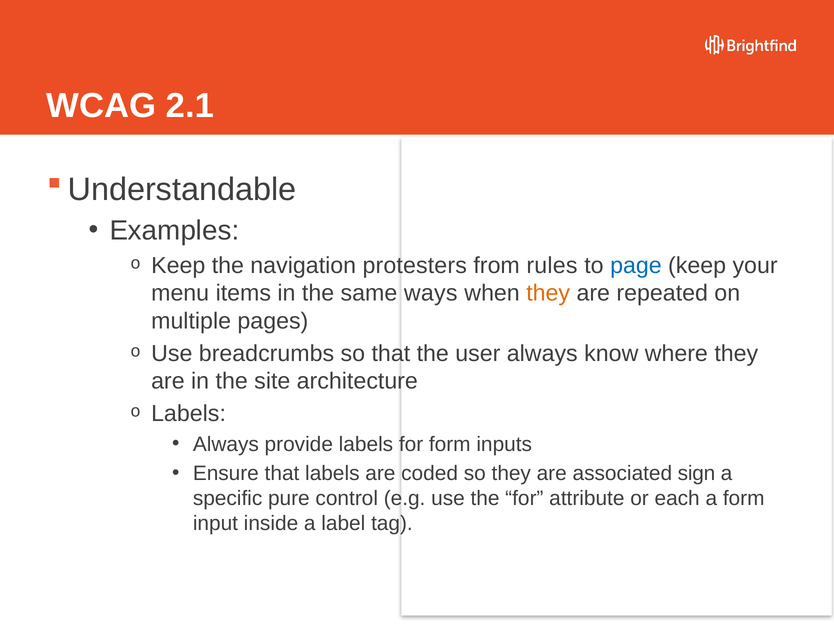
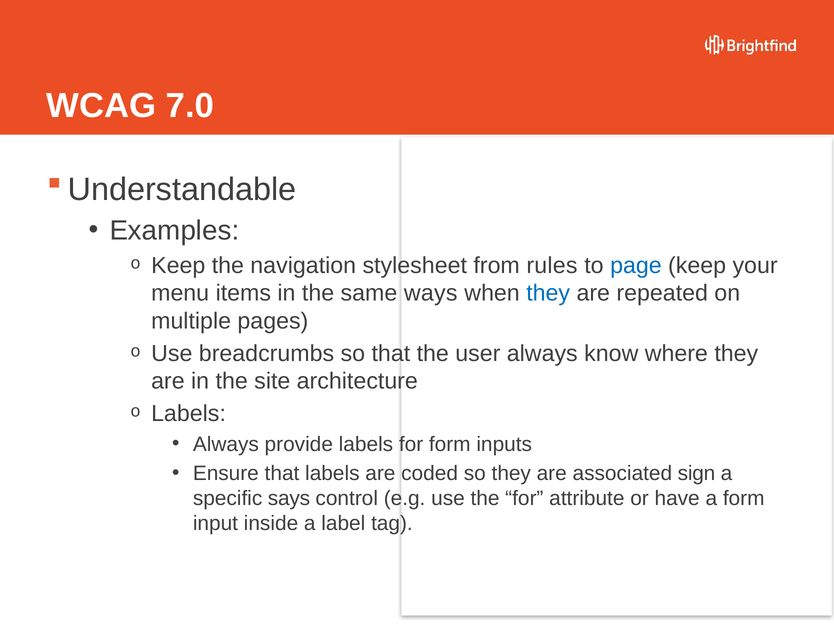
2.1: 2.1 -> 7.0 (190, 106)
protesters: protesters -> stylesheet (415, 266)
they colour: orange -> blue (548, 294)
pure: pure -> says (289, 499)
each: each -> have (677, 499)
